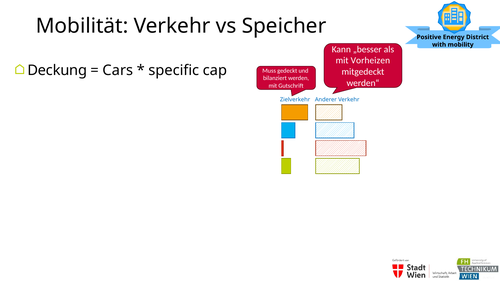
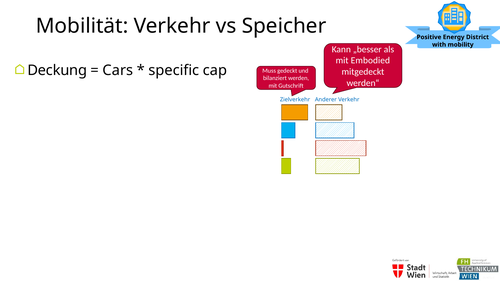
Vorheizen: Vorheizen -> Embodied (370, 61)
